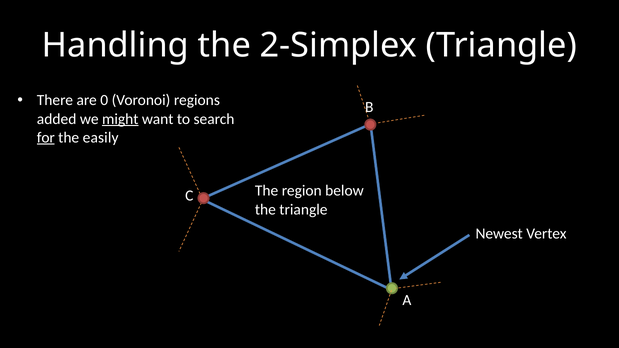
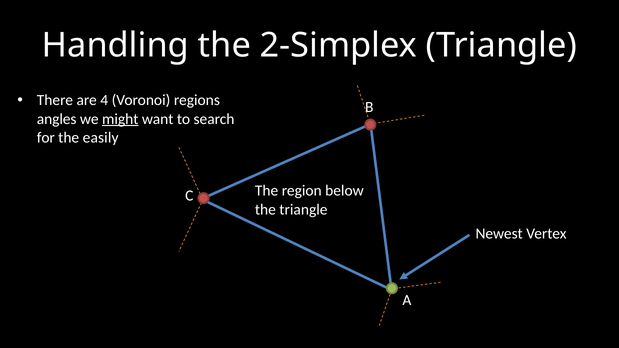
0: 0 -> 4 (104, 100)
added: added -> angles (57, 119)
for underline: present -> none (46, 138)
